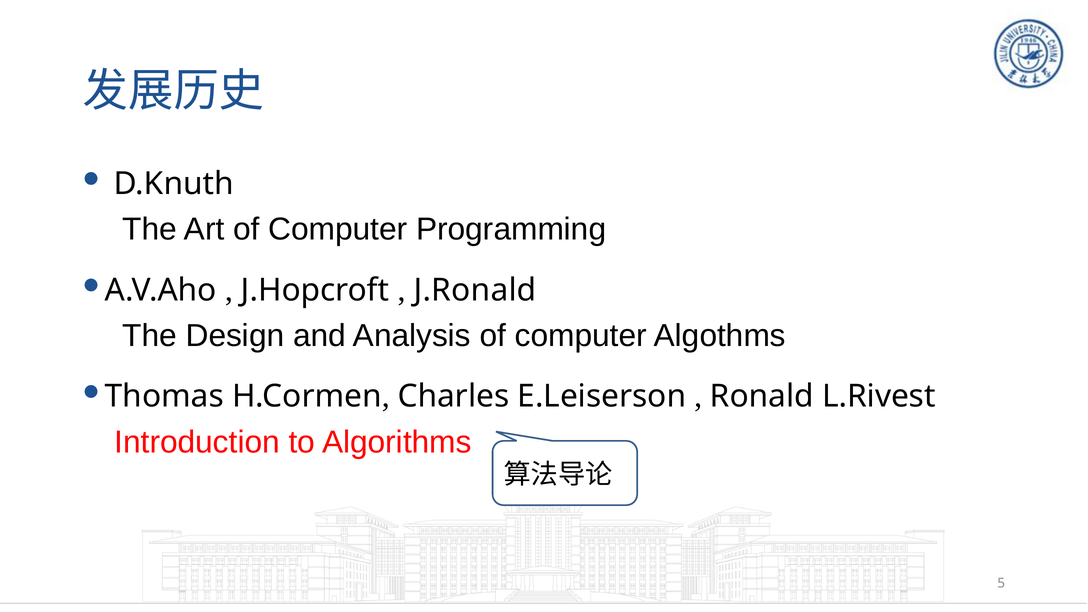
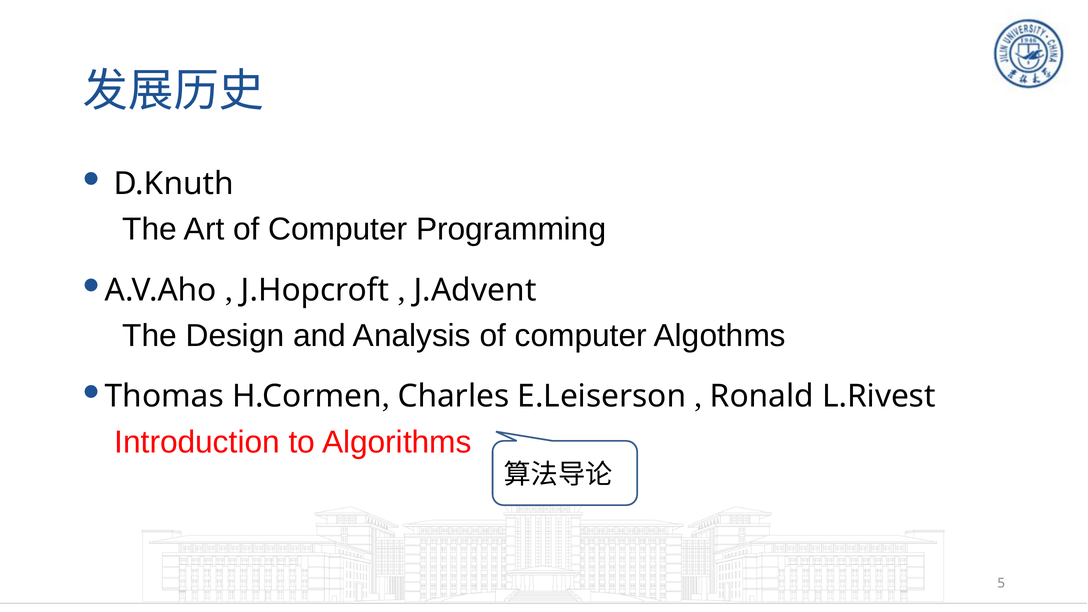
J.Ronald: J.Ronald -> J.Advent (475, 290)
